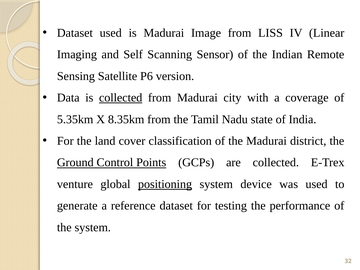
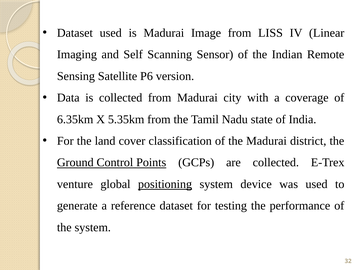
collected underline: present -> none (121, 98)
5.35km: 5.35km -> 6.35km (75, 119)
8.35km: 8.35km -> 5.35km (126, 119)
